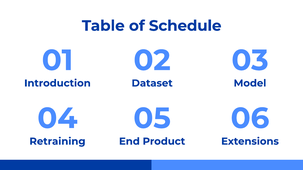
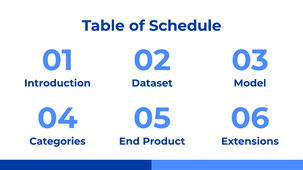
Retraining: Retraining -> Categories (58, 142)
